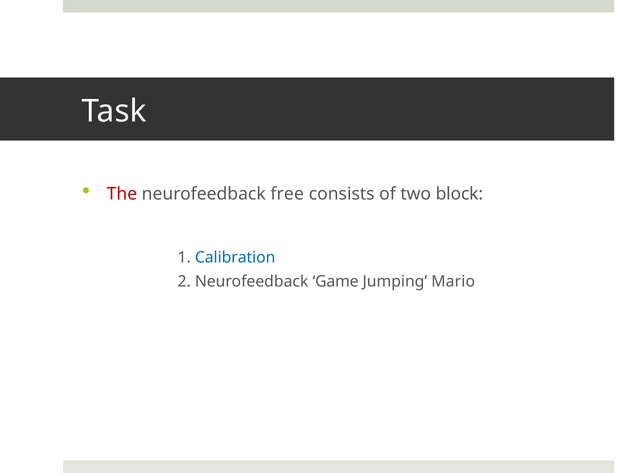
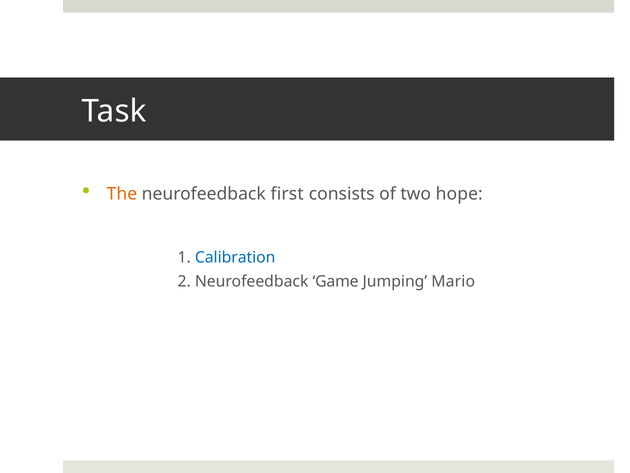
The colour: red -> orange (122, 194)
free: free -> first (287, 194)
block: block -> hope (459, 194)
